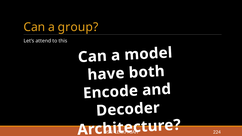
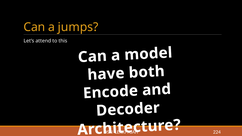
group: group -> jumps (78, 27)
